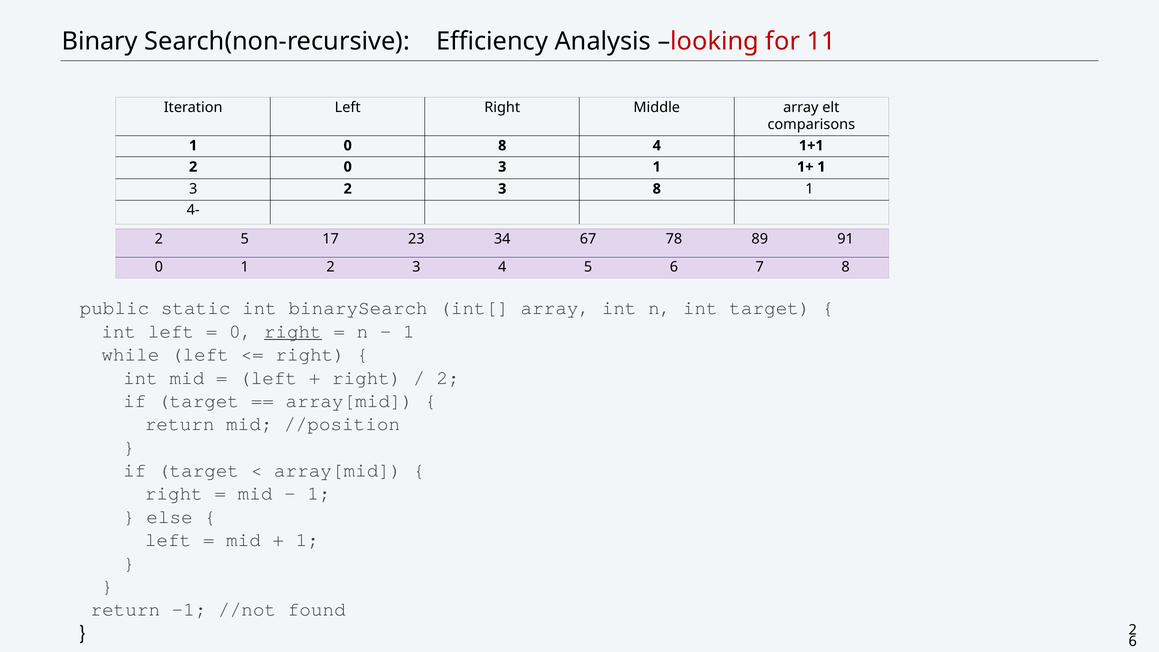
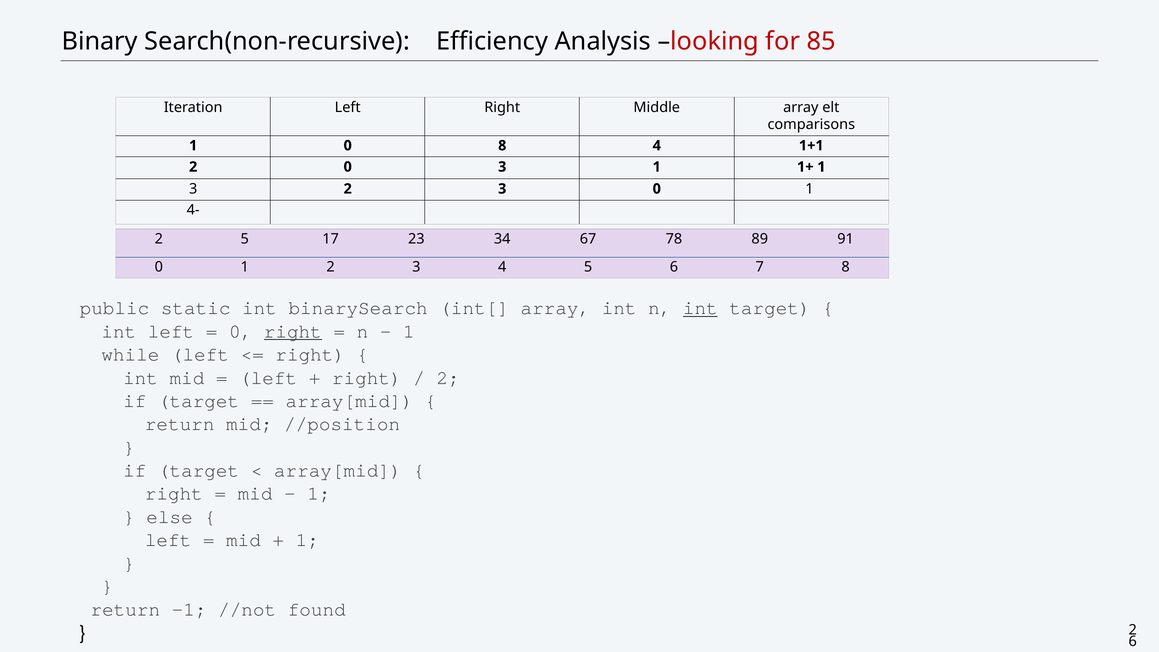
11: 11 -> 85 (821, 41)
3 8: 8 -> 0 (657, 189)
int underline: none -> present (700, 308)
